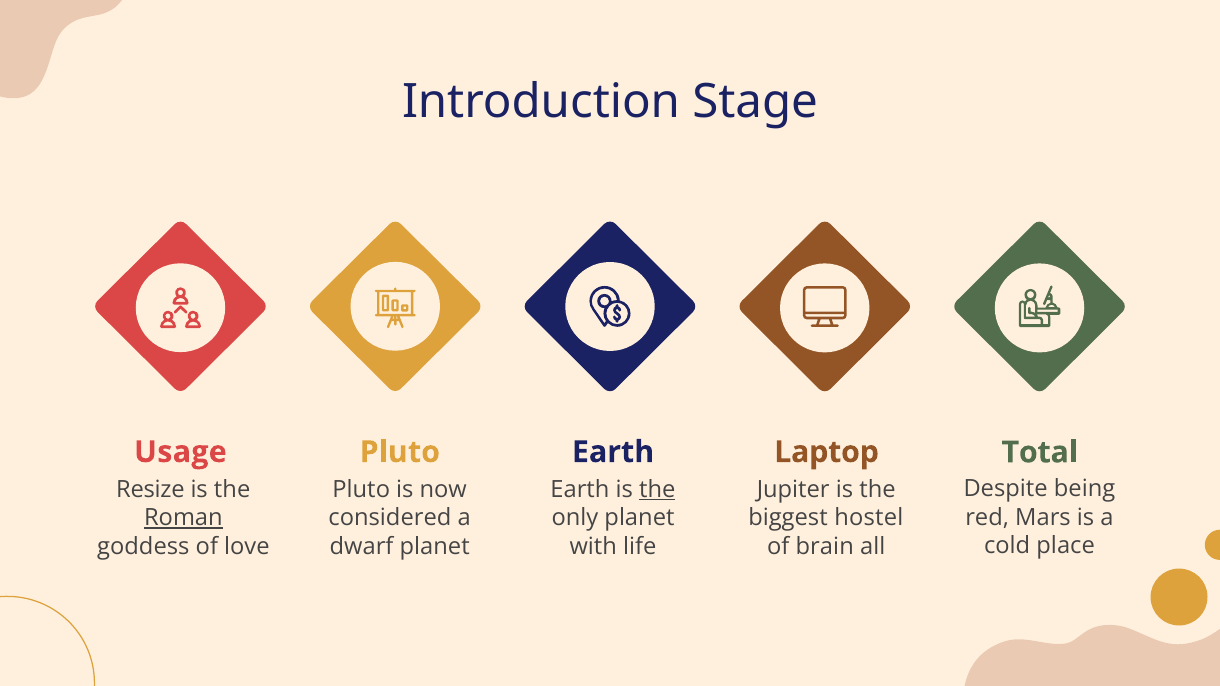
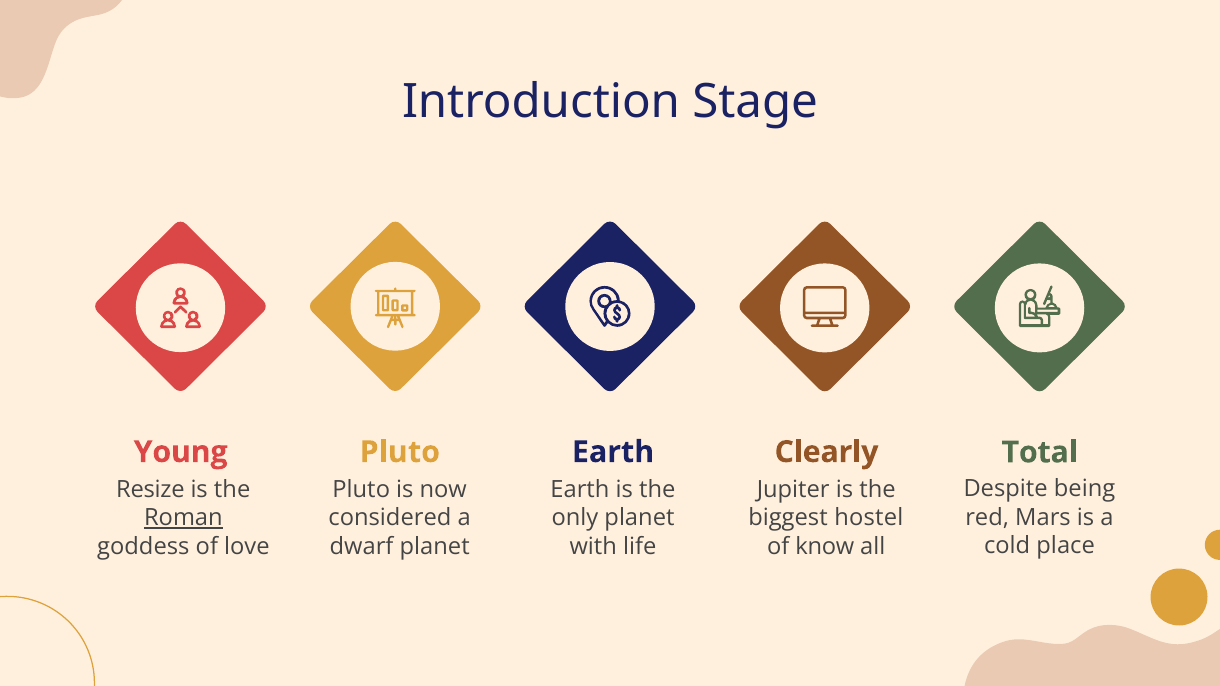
Usage: Usage -> Young (181, 452)
Laptop: Laptop -> Clearly (826, 452)
the underline: present -> none (657, 489)
brain: brain -> know (825, 546)
